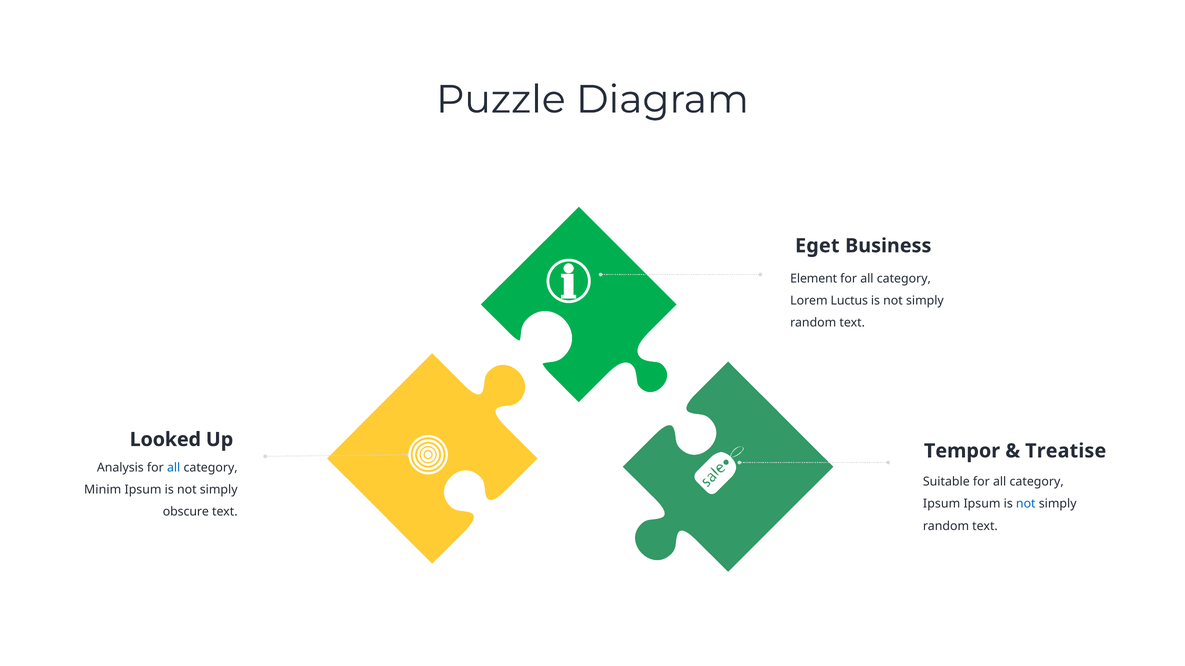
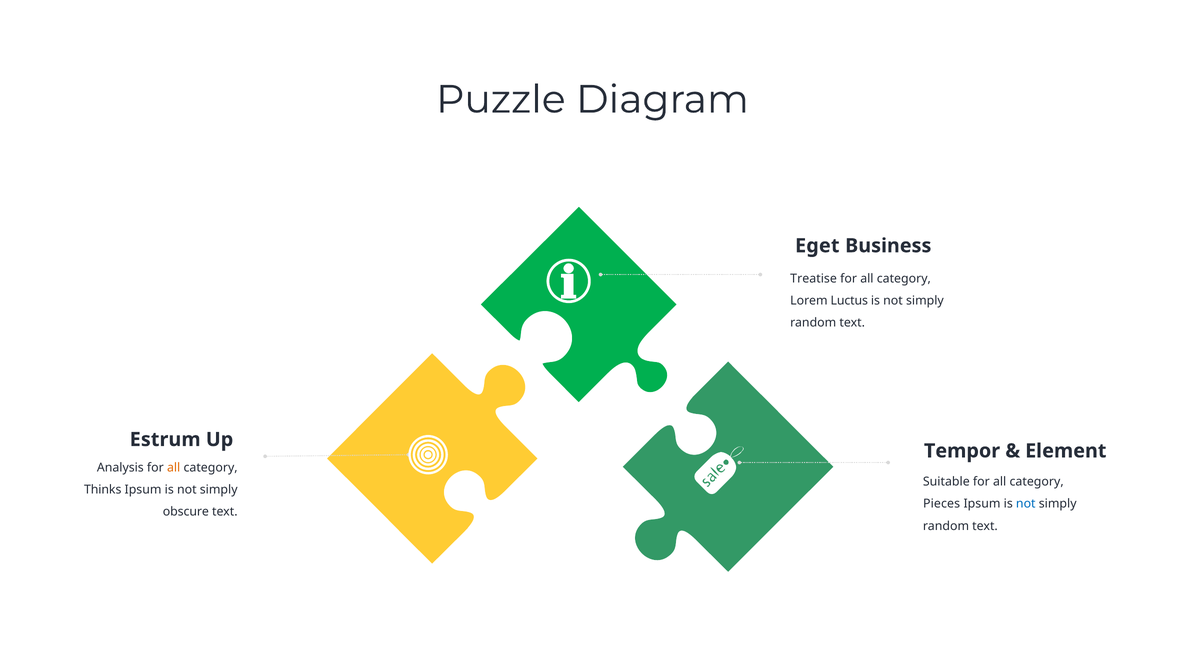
Element: Element -> Treatise (814, 279)
Looked: Looked -> Estrum (165, 440)
Treatise: Treatise -> Element (1066, 451)
all colour: blue -> orange (174, 468)
Minim: Minim -> Thinks (103, 490)
Ipsum: Ipsum -> Pieces (942, 504)
